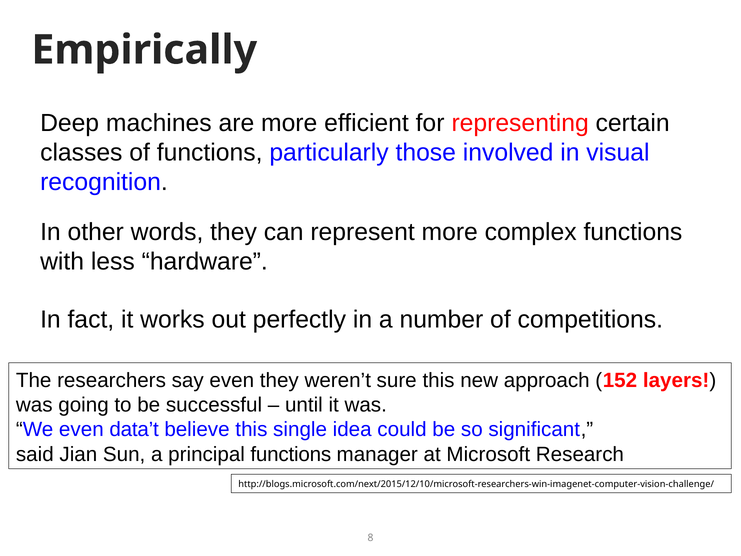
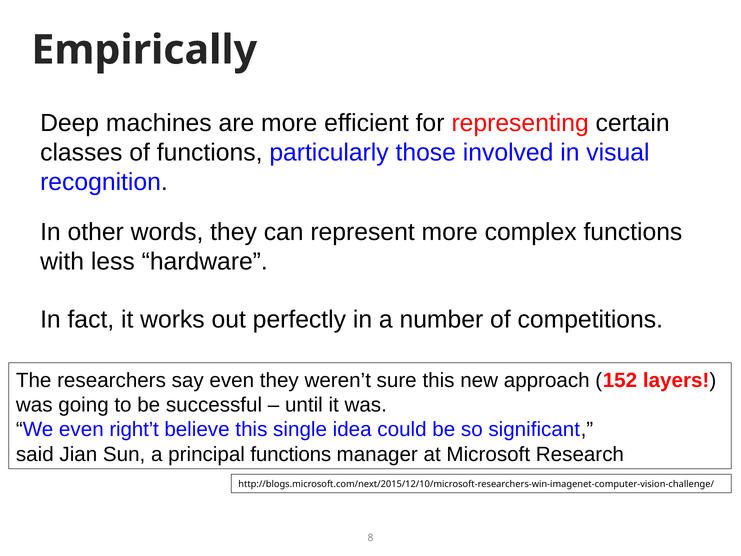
data’t: data’t -> right’t (134, 429)
